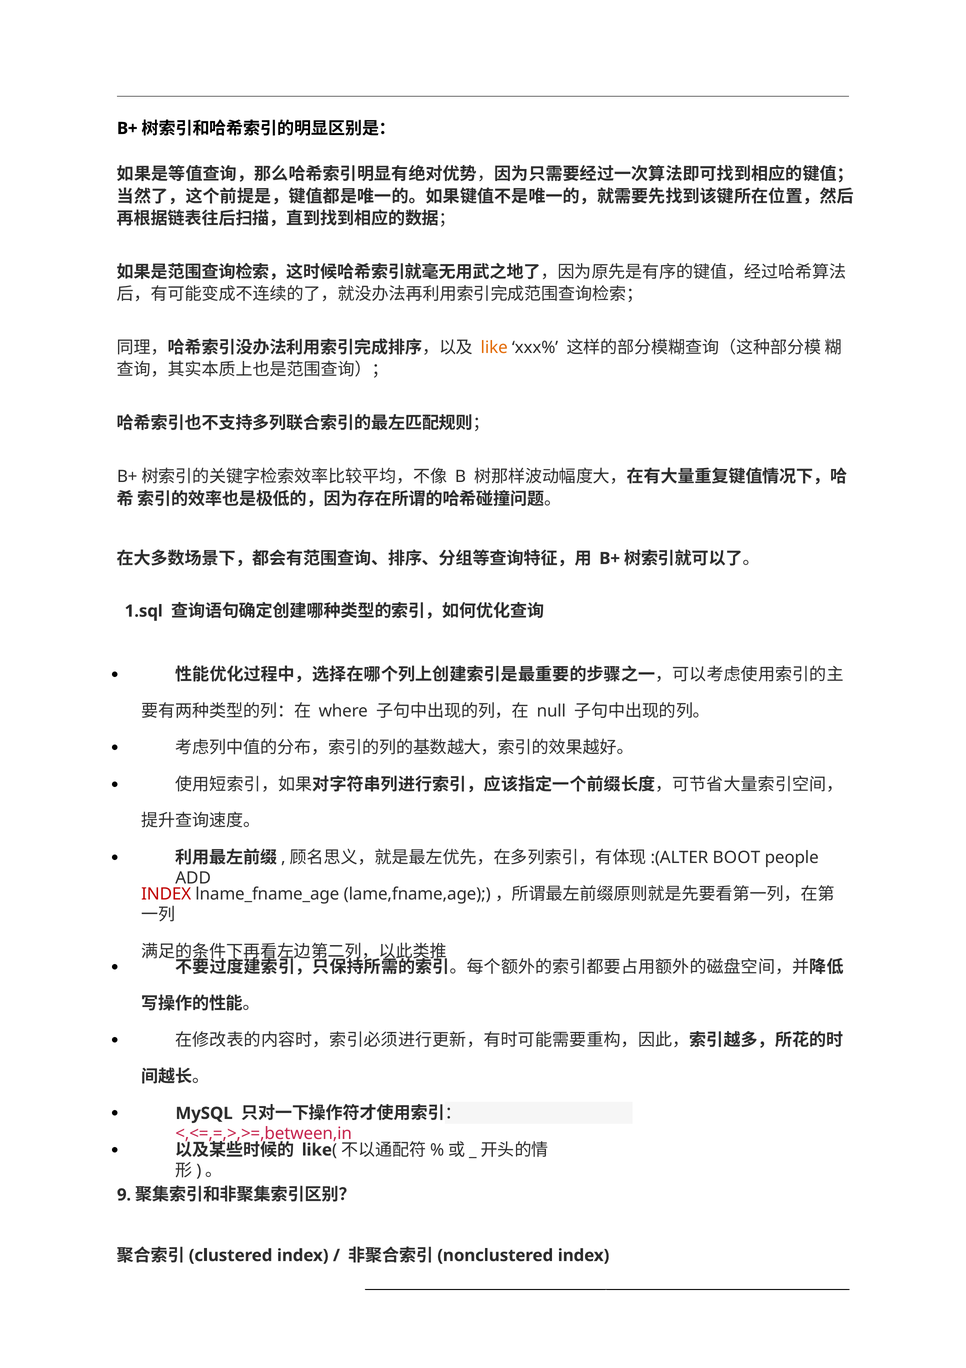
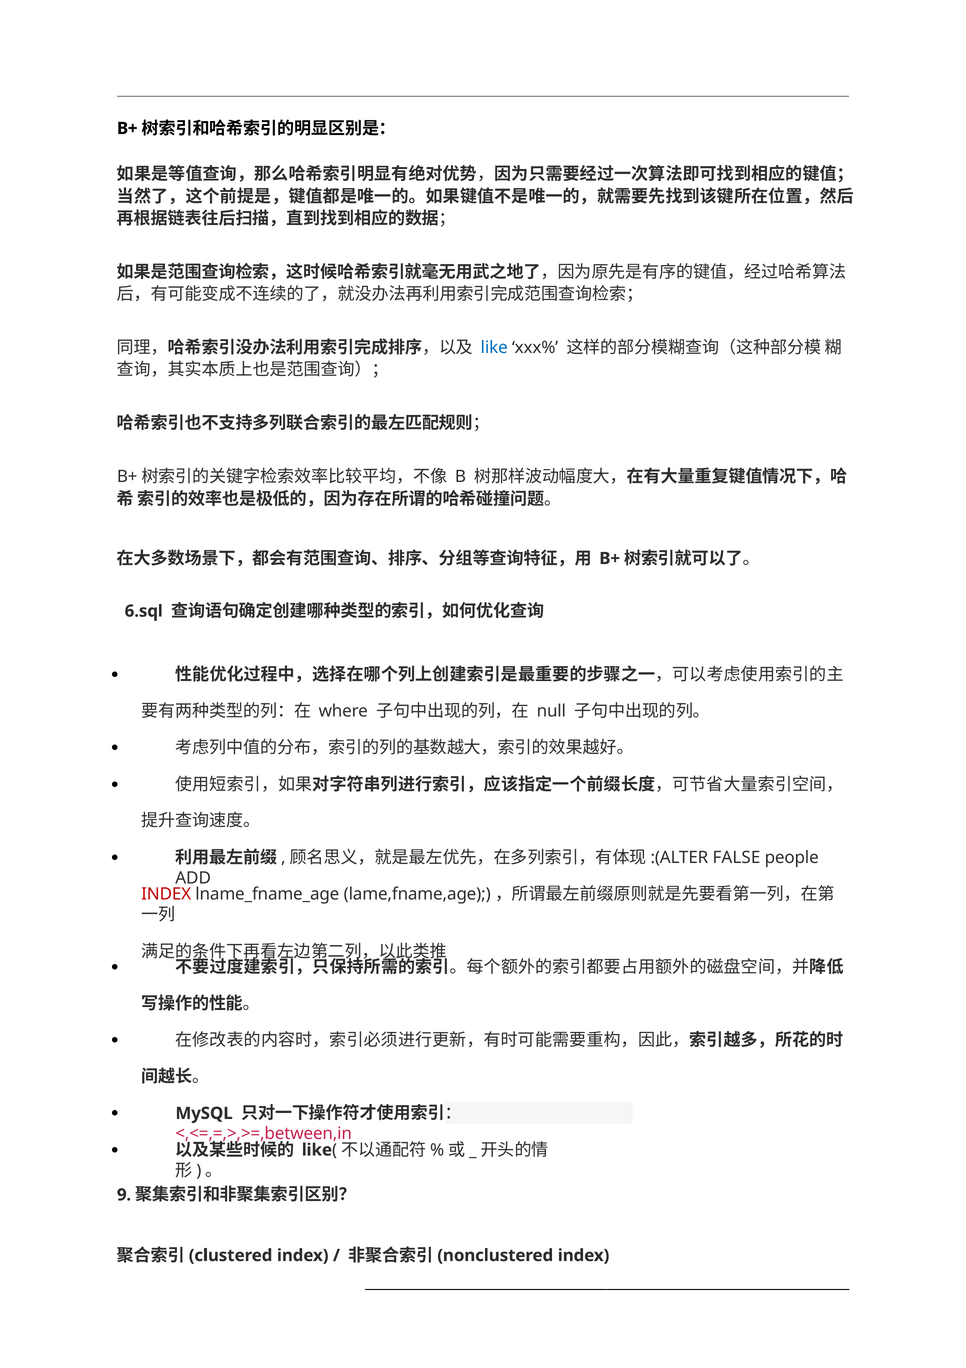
like colour: orange -> blue (494, 347)
1.sql: 1.sql -> 6.sql (144, 611)
BOOT: BOOT -> FALSE (736, 857)
